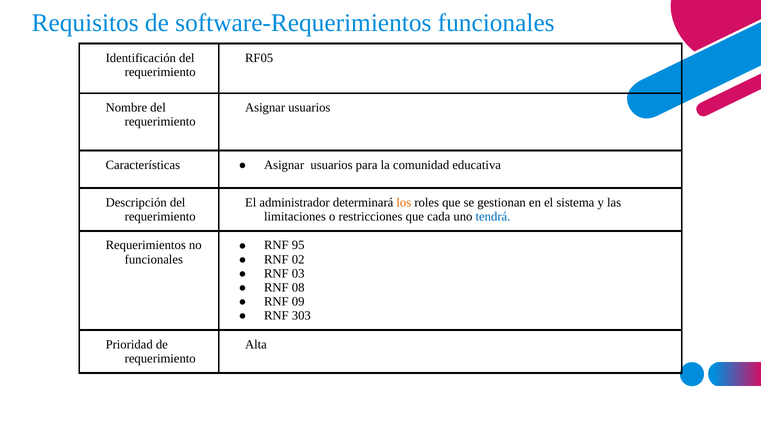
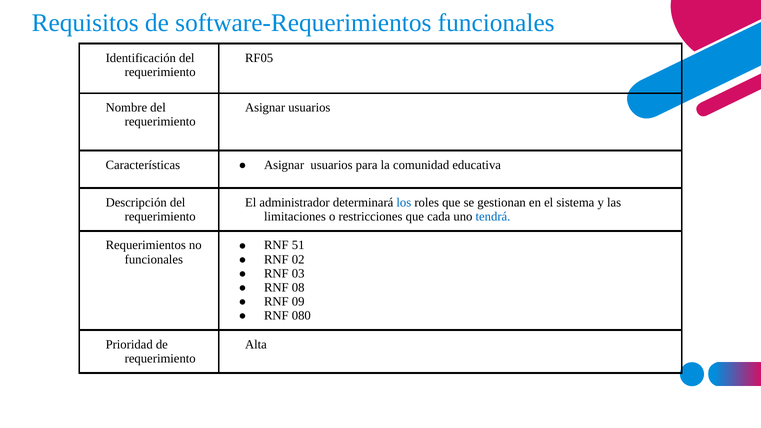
los colour: orange -> blue (404, 202)
95: 95 -> 51 (298, 245)
303: 303 -> 080 (301, 316)
